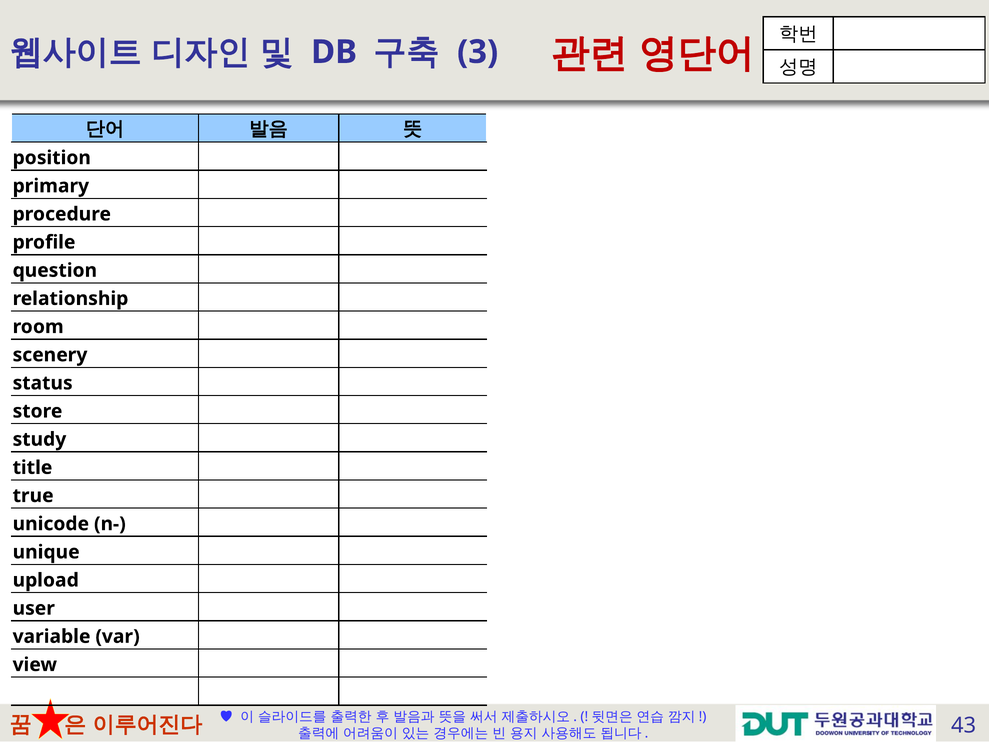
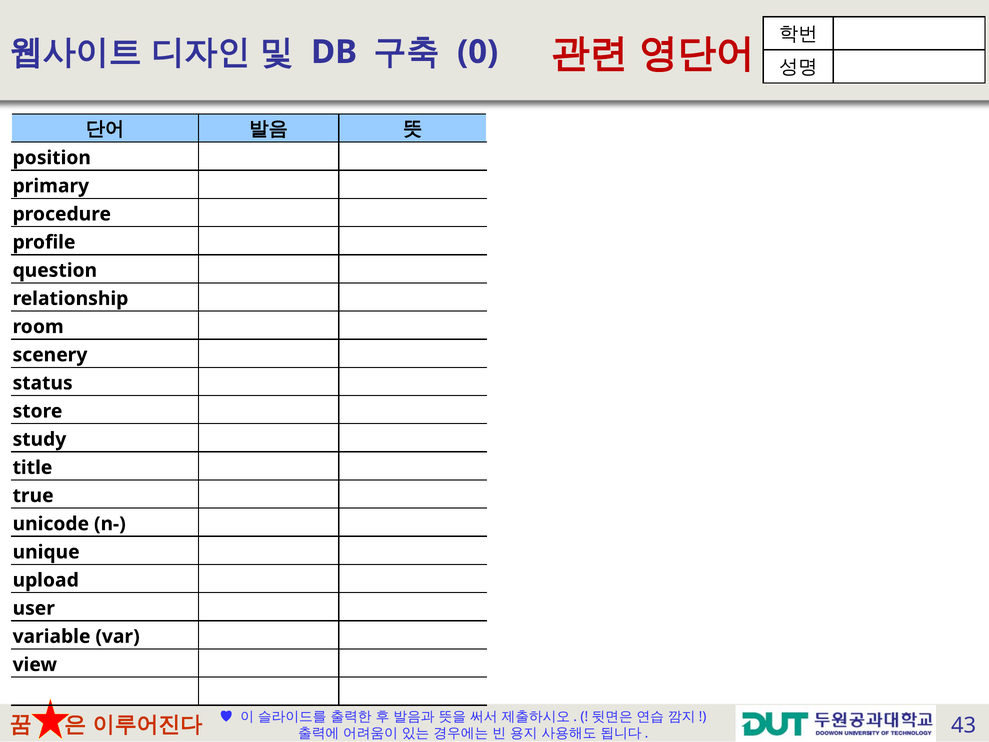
3: 3 -> 0 (478, 52)
